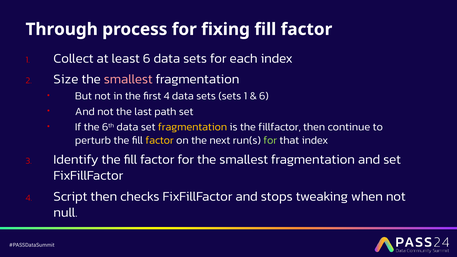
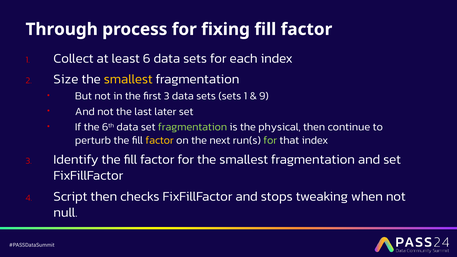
smallest colour: pink -> yellow (128, 79)
first 4: 4 -> 3 (167, 96)
6: 6 -> 9 (264, 96)
path: path -> later (165, 112)
fragmentation colour: yellow -> light green (193, 127)
fillfactor: fillfactor -> physical (280, 127)
